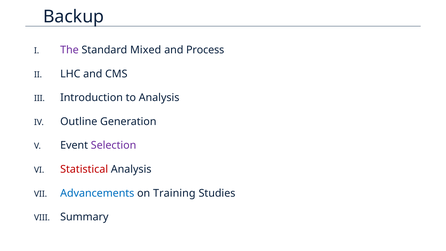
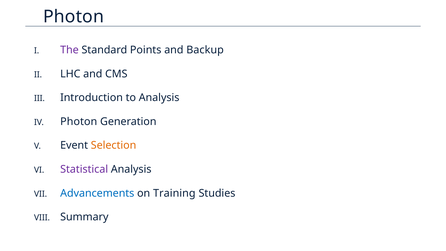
Backup: Backup -> Photon (74, 17)
Mixed: Mixed -> Points (146, 50)
Process: Process -> Backup (205, 50)
Outline: Outline -> Photon (79, 122)
Selection colour: purple -> orange (114, 145)
Statistical colour: red -> purple (84, 169)
